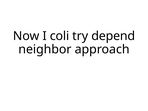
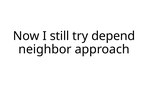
coli: coli -> still (60, 36)
